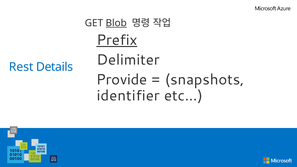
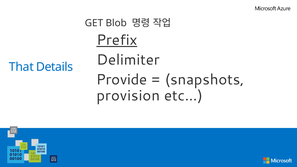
Blob underline: present -> none (116, 23)
Rest: Rest -> That (21, 67)
identifier: identifier -> provision (128, 96)
